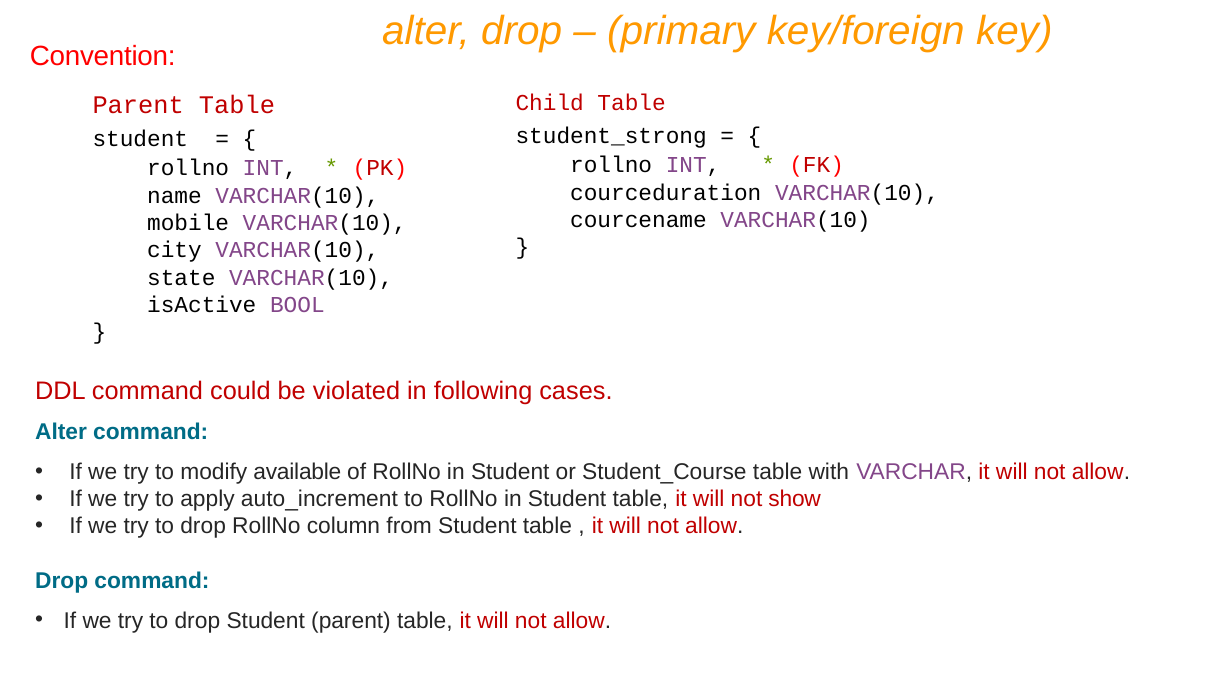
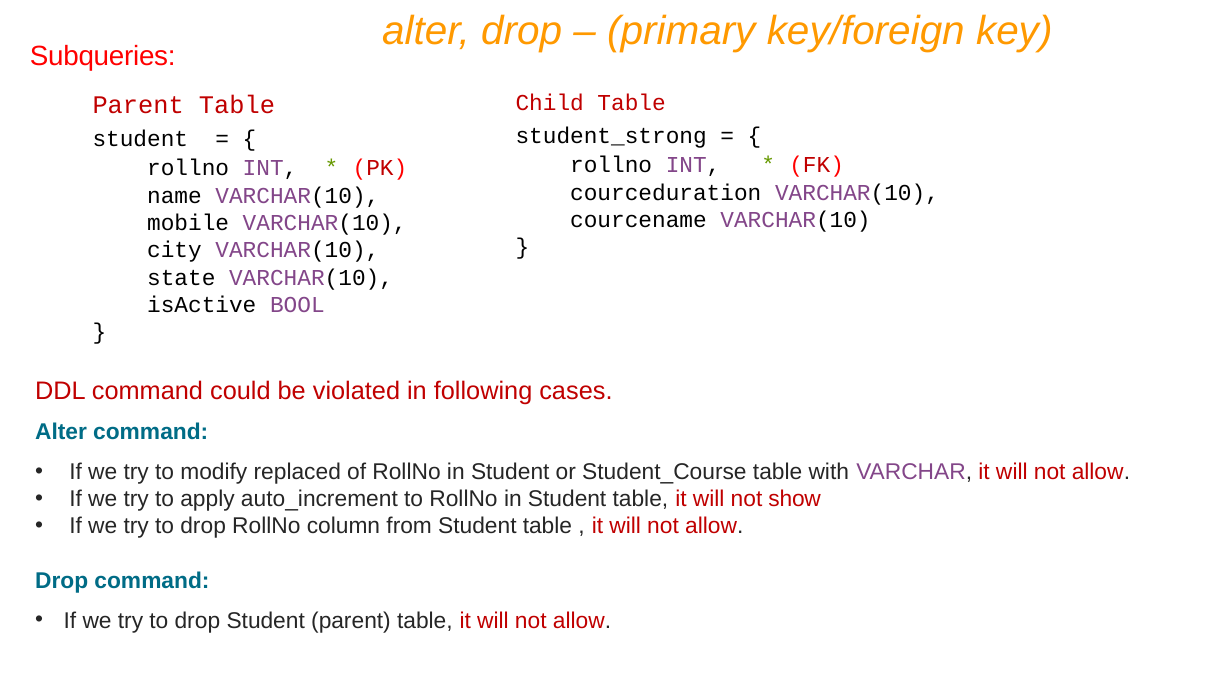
Convention: Convention -> Subqueries (103, 56)
available: available -> replaced (297, 472)
